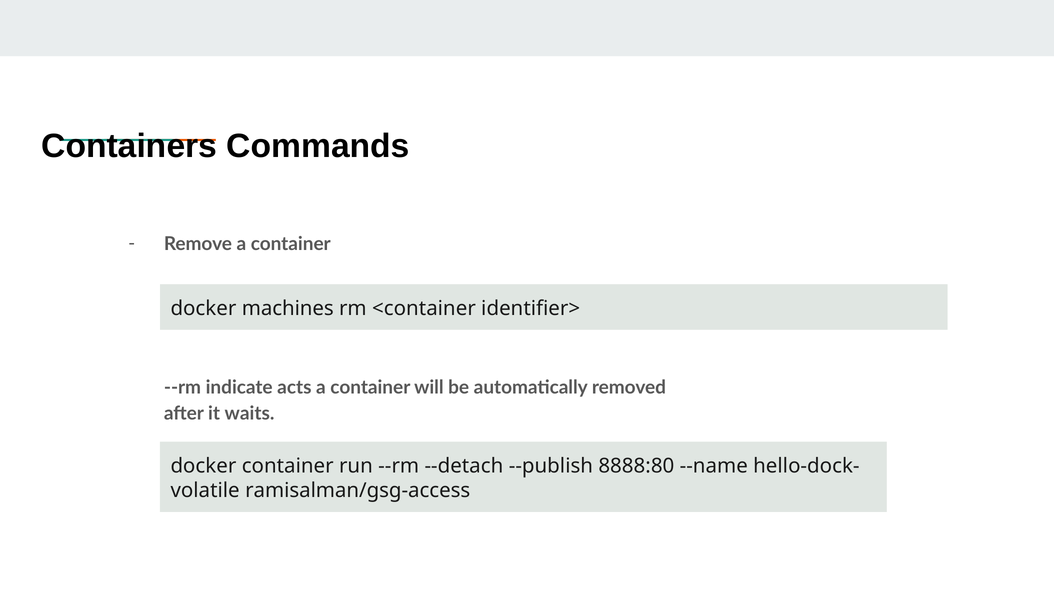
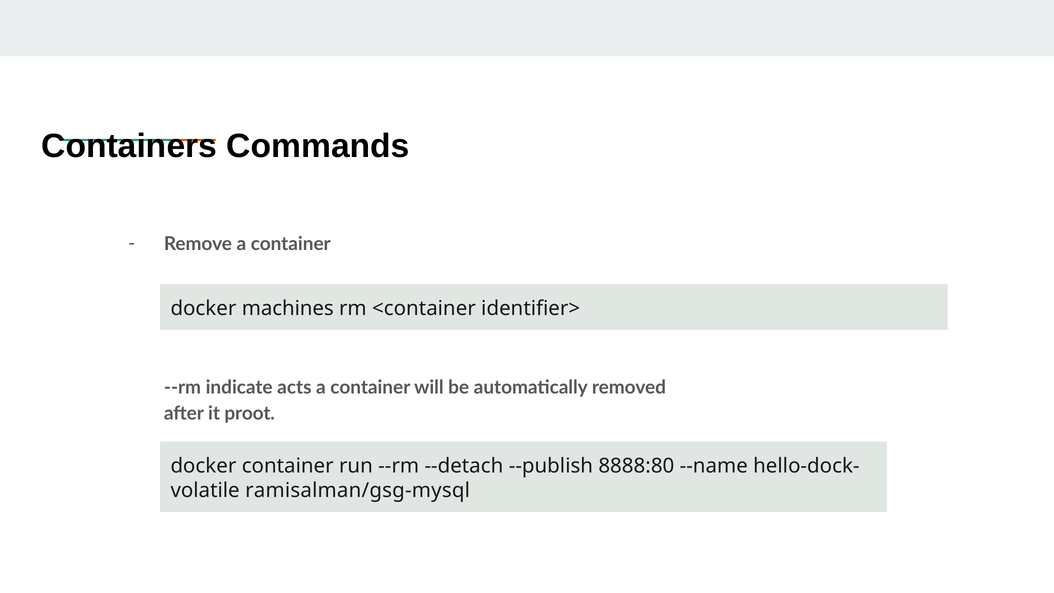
waits: waits -> proot (250, 414)
ramisalman/gsg-access: ramisalman/gsg-access -> ramisalman/gsg-mysql (358, 491)
